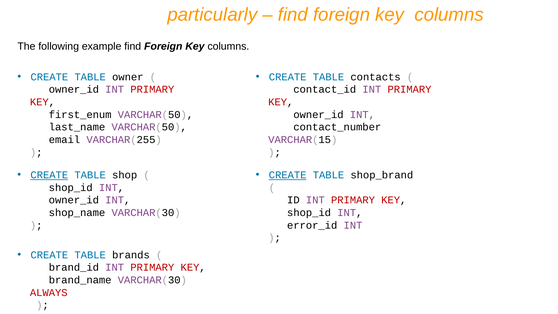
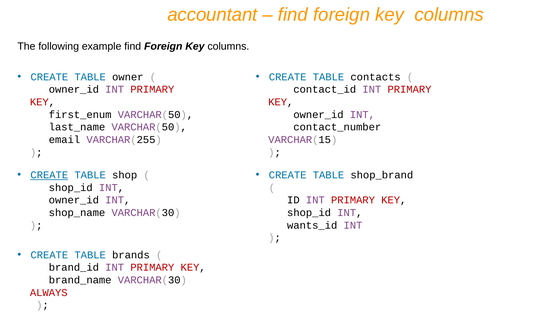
particularly: particularly -> accountant (212, 15)
CREATE underline: present -> none (288, 175)
error_id: error_id -> wants_id (312, 225)
